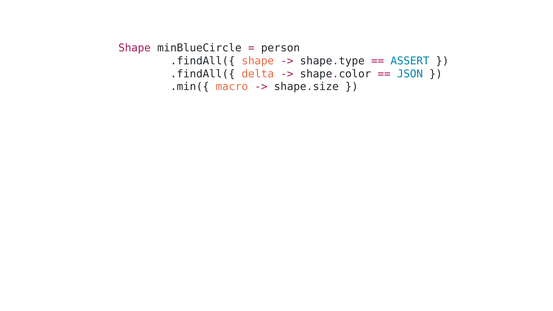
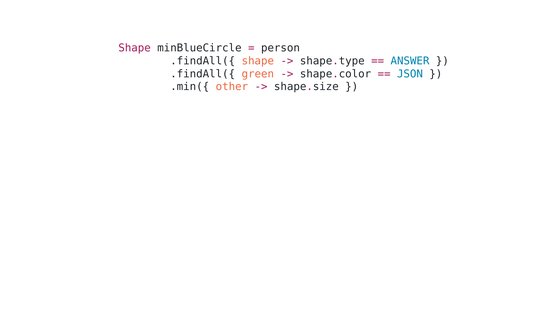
ASSERT: ASSERT -> ANSWER (410, 61)
delta: delta -> green (258, 74)
macro: macro -> other (232, 87)
